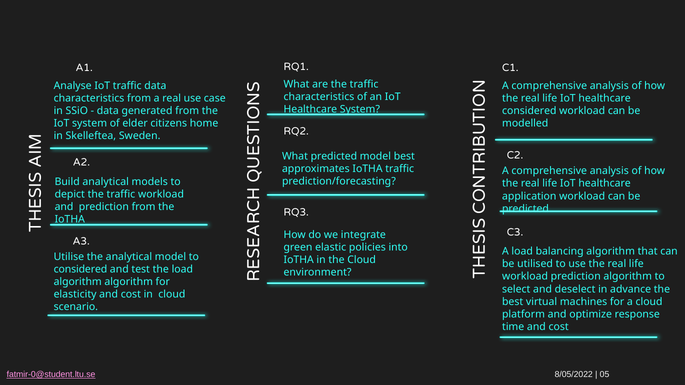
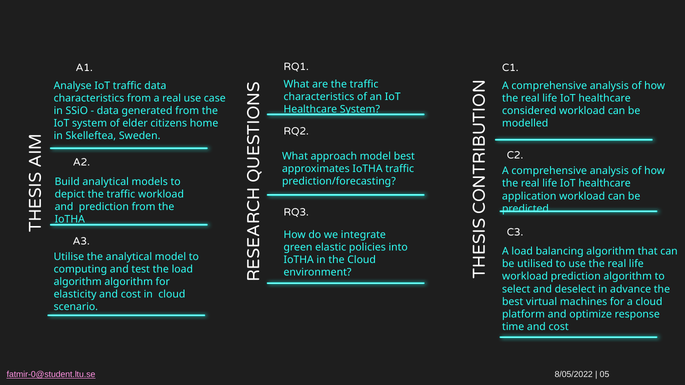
What predicted: predicted -> approach (334, 156)
considered: considered -> computing (80, 269)
